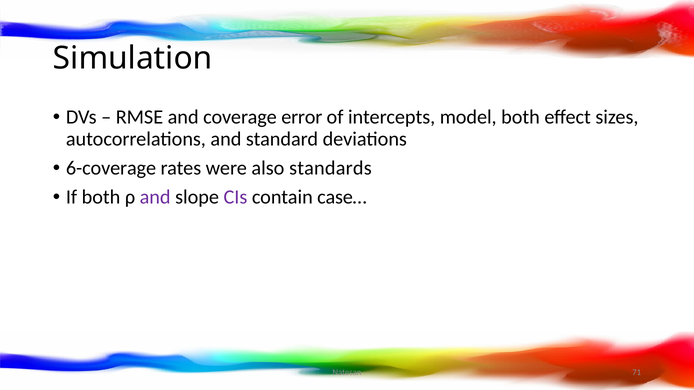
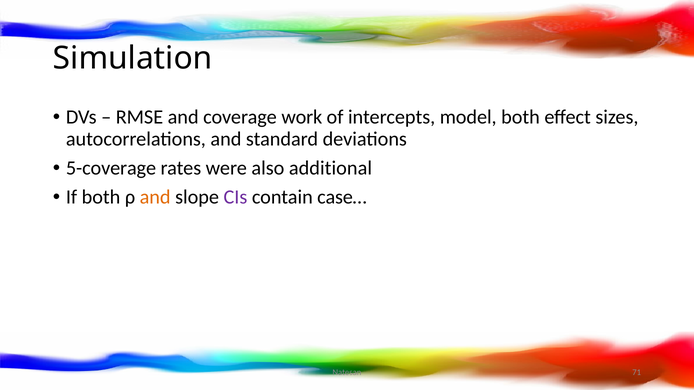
error: error -> work (302, 117)
6-coverage: 6-coverage -> 5-coverage (111, 168)
standards: standards -> additional (330, 168)
and colour: purple -> orange (155, 197)
